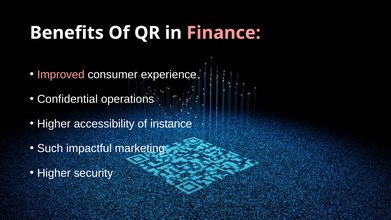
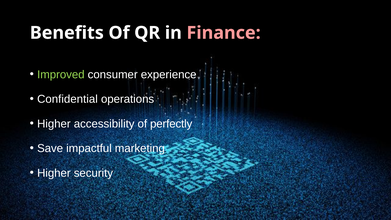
Improved colour: pink -> light green (61, 75)
instance: instance -> perfectly (171, 124)
Such: Such -> Save (50, 148)
